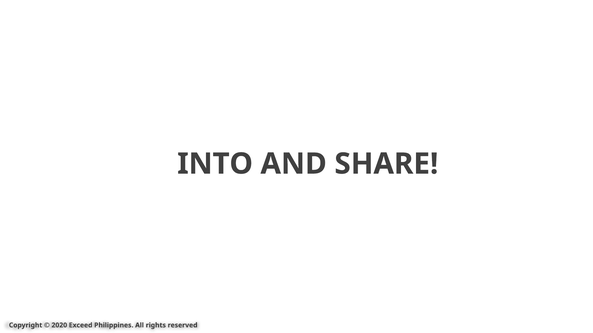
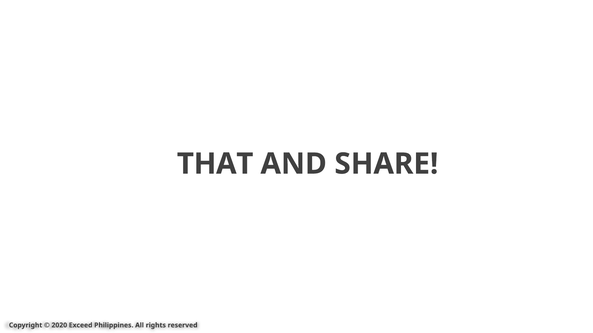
INTO: INTO -> THAT (215, 164)
